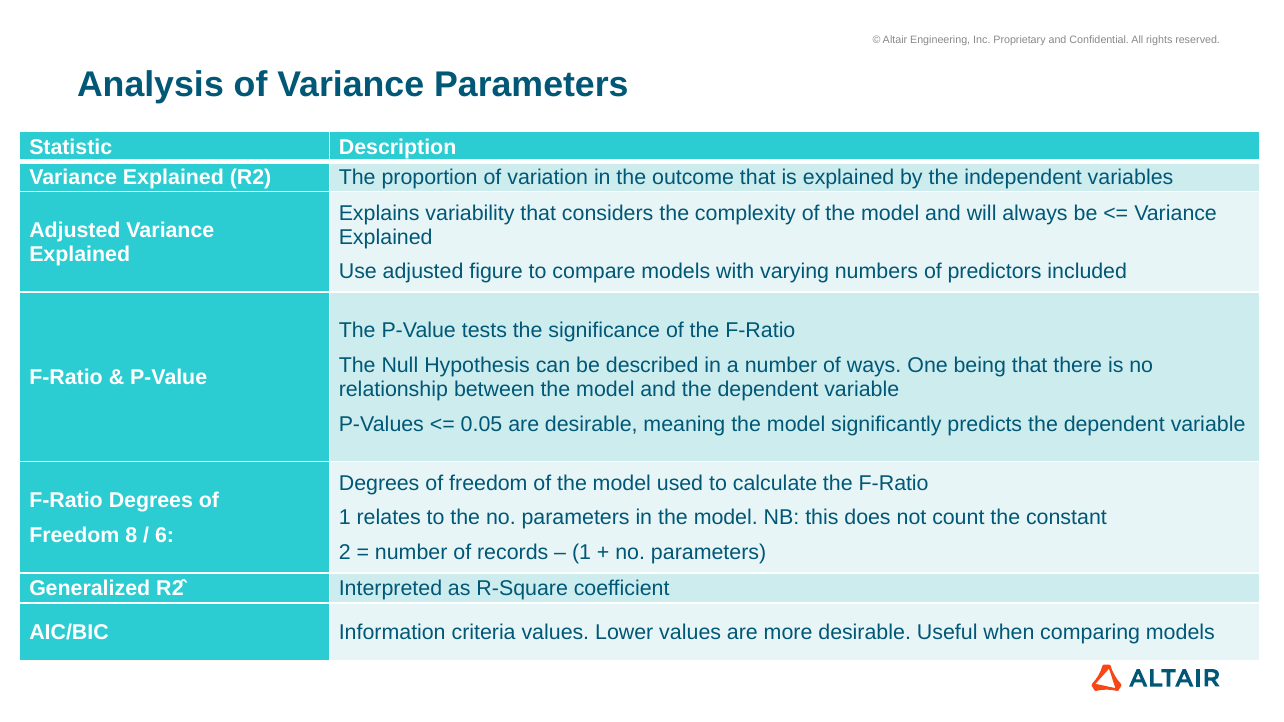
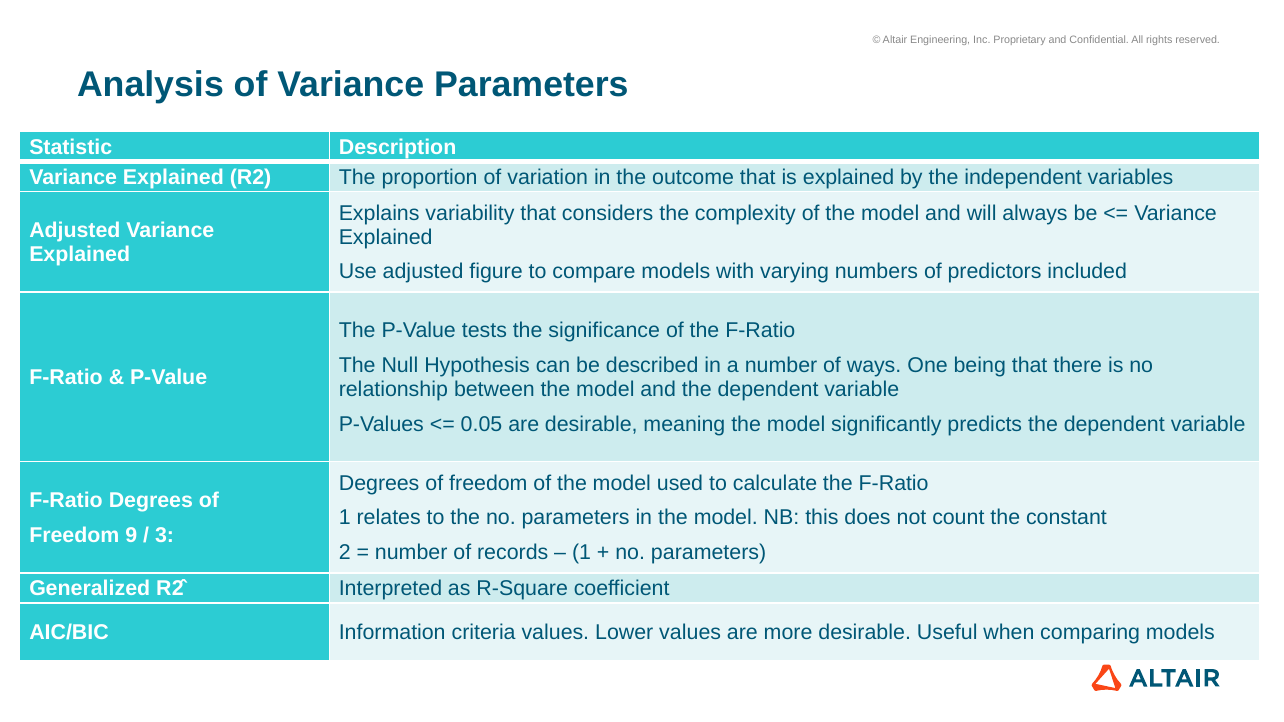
8: 8 -> 9 (131, 535)
6: 6 -> 3 (165, 535)
